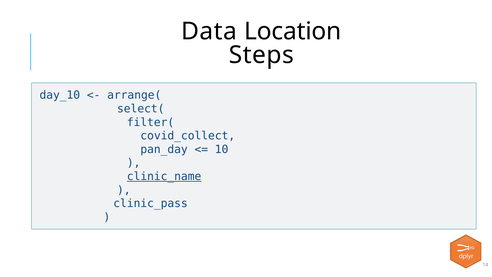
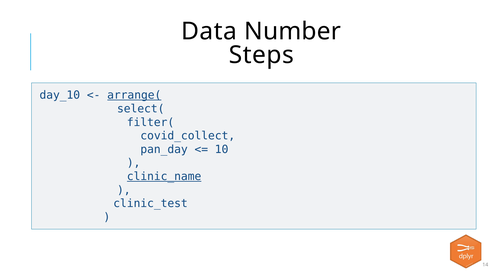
Location: Location -> Number (293, 31)
arrange( underline: none -> present (134, 95)
clinic_pass: clinic_pass -> clinic_test (151, 203)
